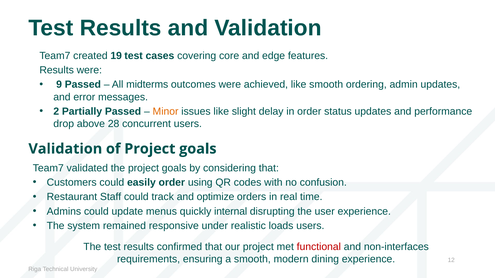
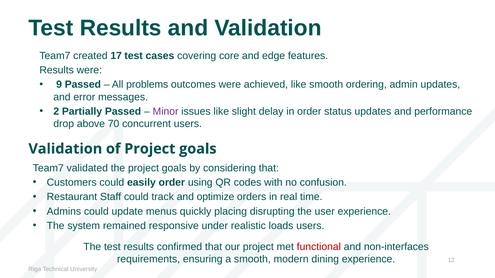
19: 19 -> 17 (116, 56)
midterms: midterms -> problems (147, 85)
Minor colour: orange -> purple (166, 112)
28: 28 -> 70 (114, 124)
internal: internal -> placing (231, 212)
